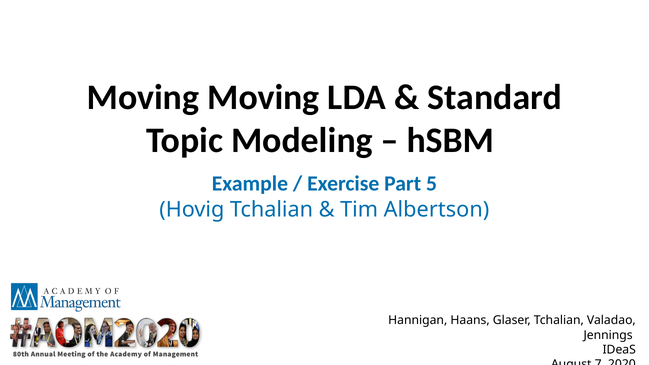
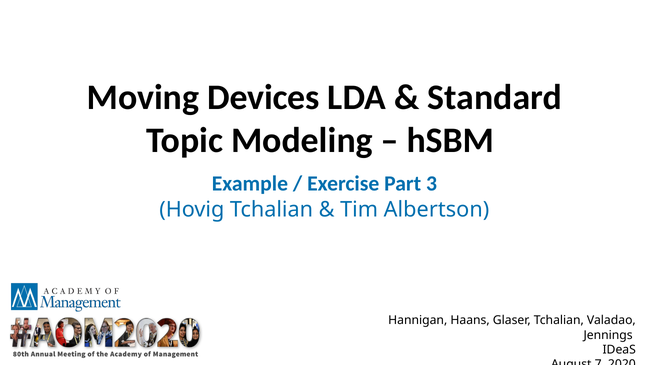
Moving Moving: Moving -> Devices (263, 97)
5: 5 -> 3 (432, 184)
